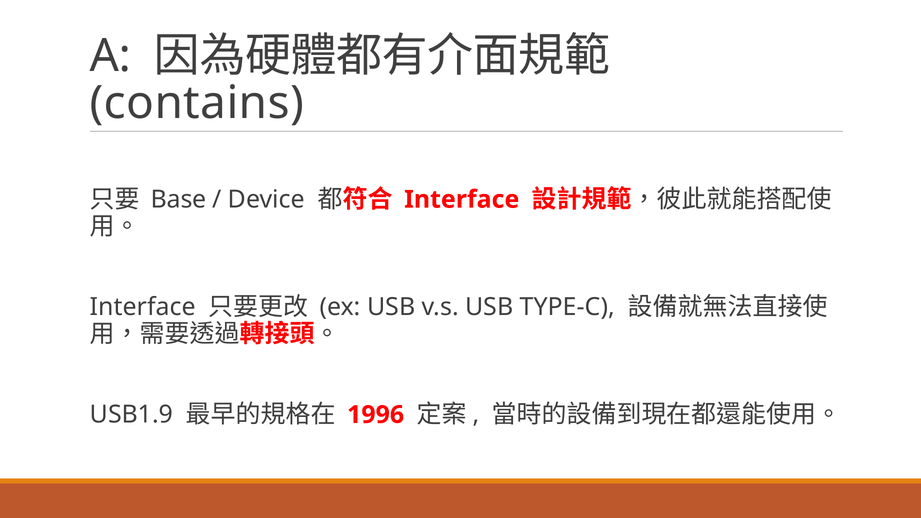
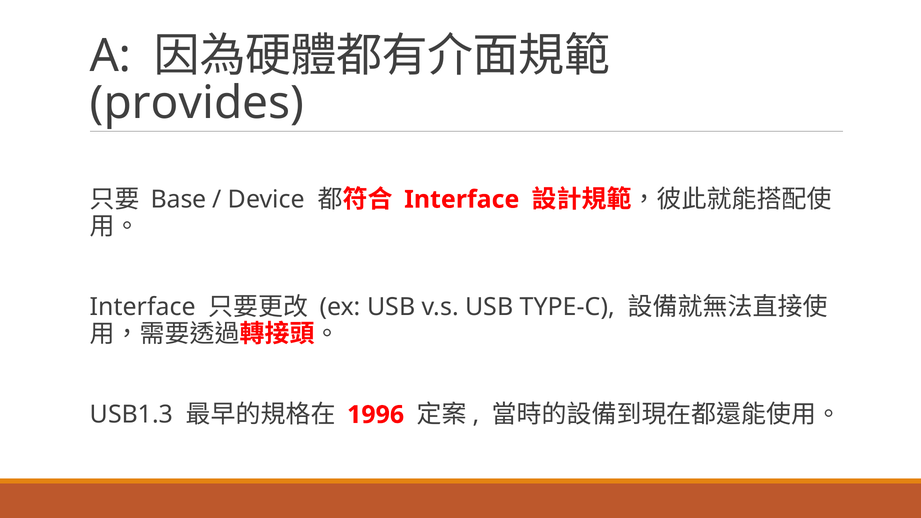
contains: contains -> provides (197, 103)
USB1.9: USB1.9 -> USB1.3 (131, 415)
